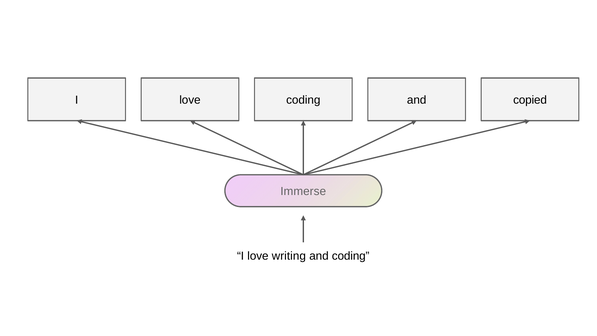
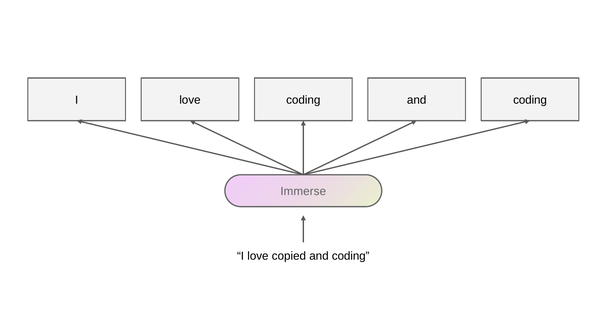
coding and copied: copied -> coding (530, 100)
writing: writing -> copied (289, 256)
